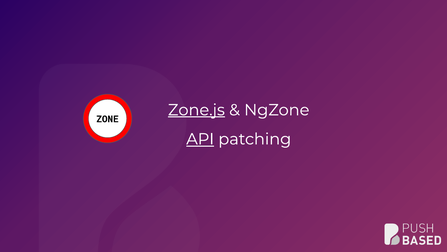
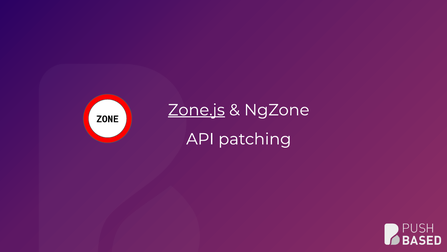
API underline: present -> none (200, 139)
